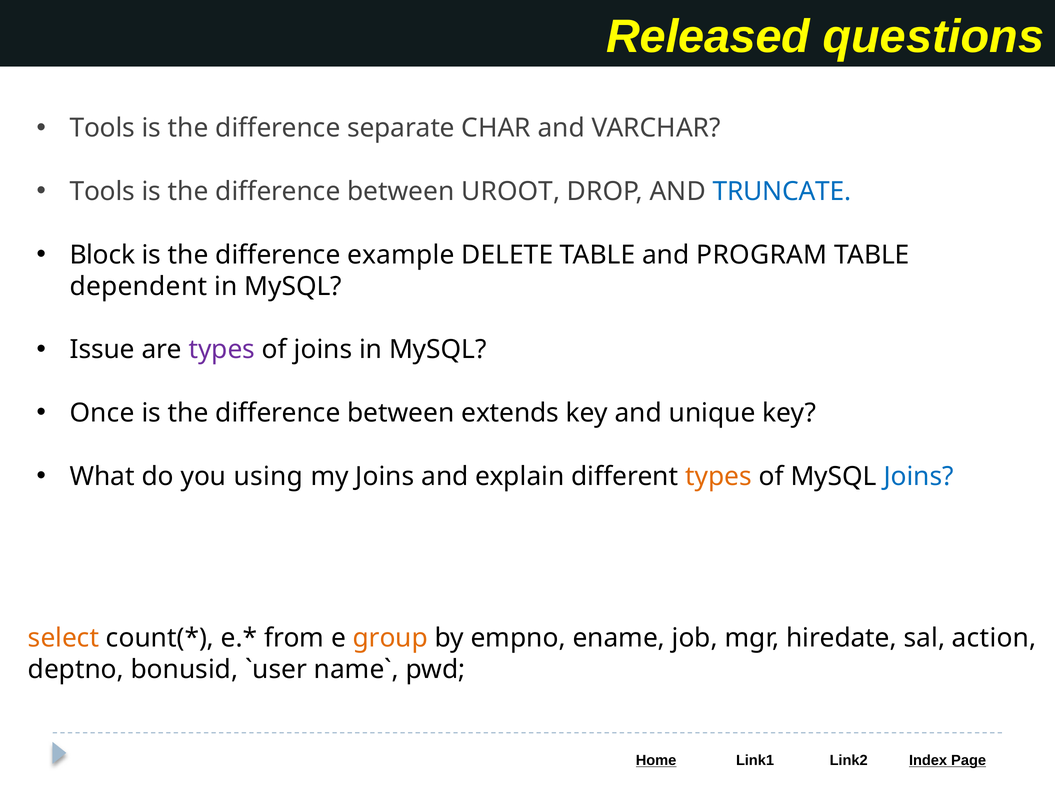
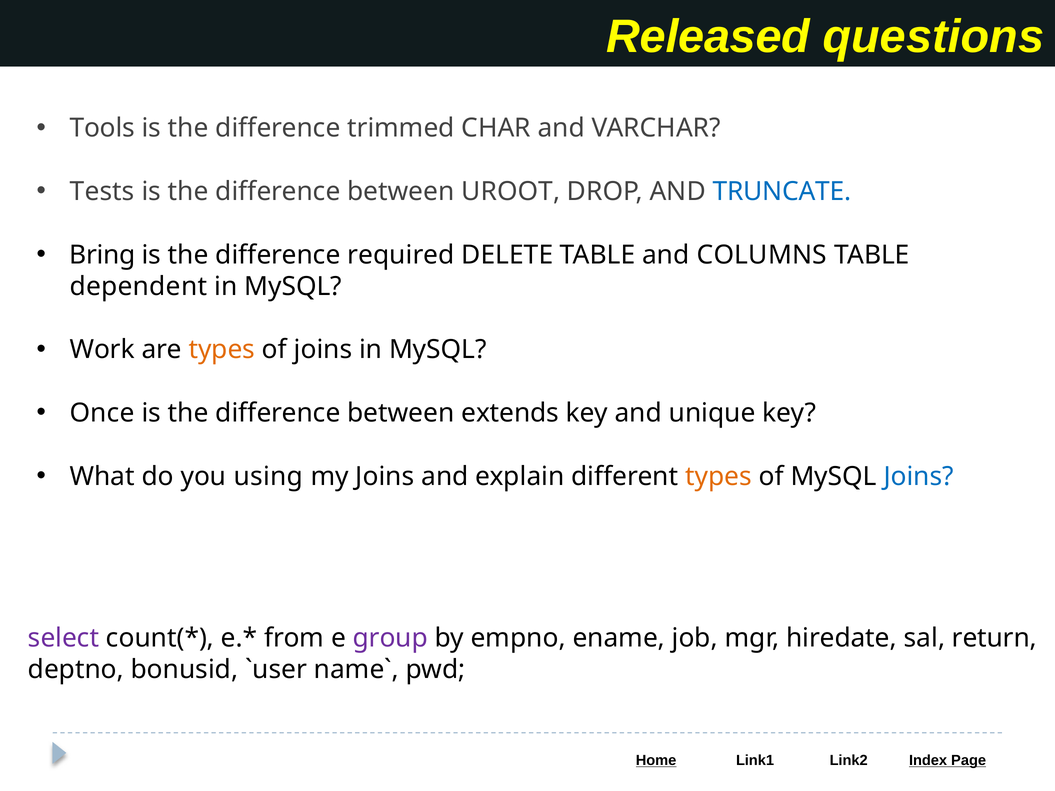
separate: separate -> trimmed (401, 128)
Tools: Tools -> Tests (102, 192)
Block: Block -> Bring (102, 255)
example: example -> required (401, 255)
PROGRAM: PROGRAM -> COLUMNS (762, 255)
Issue: Issue -> Work (102, 350)
types colour: purple -> orange (222, 350)
select colour: orange -> purple (64, 638)
group colour: orange -> purple (390, 638)
action: action -> return (994, 638)
